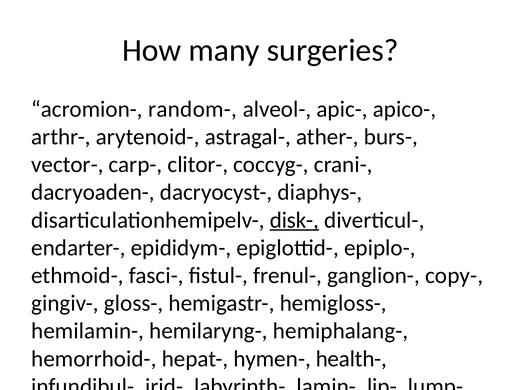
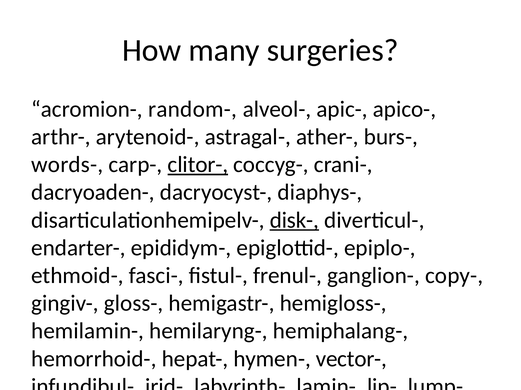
vector-: vector- -> words- (67, 165)
clitor- underline: none -> present (198, 165)
health-: health- -> vector- (351, 359)
